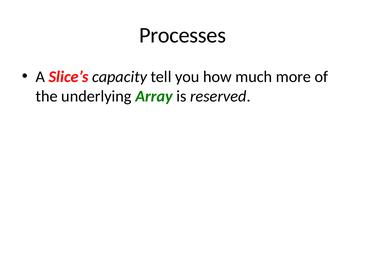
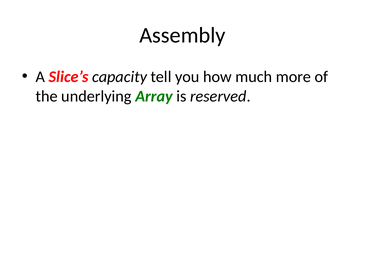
Processes: Processes -> Assembly (182, 35)
